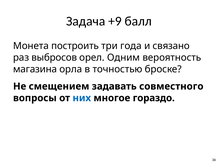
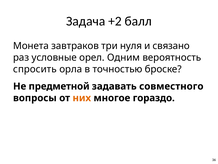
+9: +9 -> +2 (115, 21)
построить: построить -> завтраков (75, 46)
года: года -> нуля (131, 46)
выбросов: выбросов -> условные (54, 57)
магазина: магазина -> спросить (35, 69)
смещением: смещением -> предметной (59, 86)
них colour: blue -> orange (82, 98)
